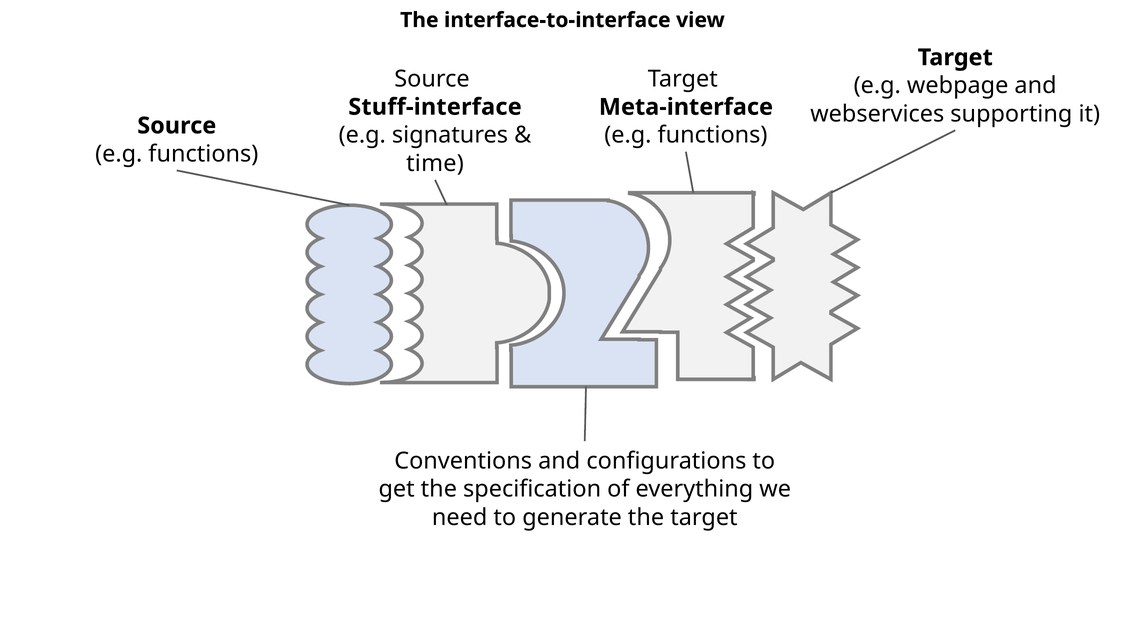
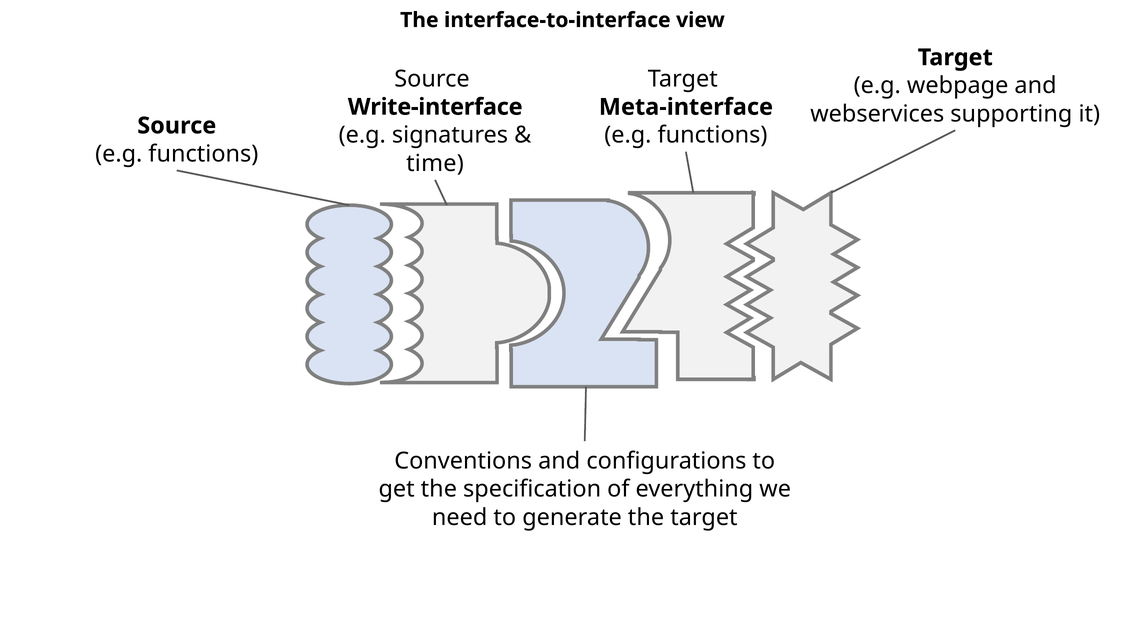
Stuff-interface: Stuff-interface -> Write-interface (435, 107)
